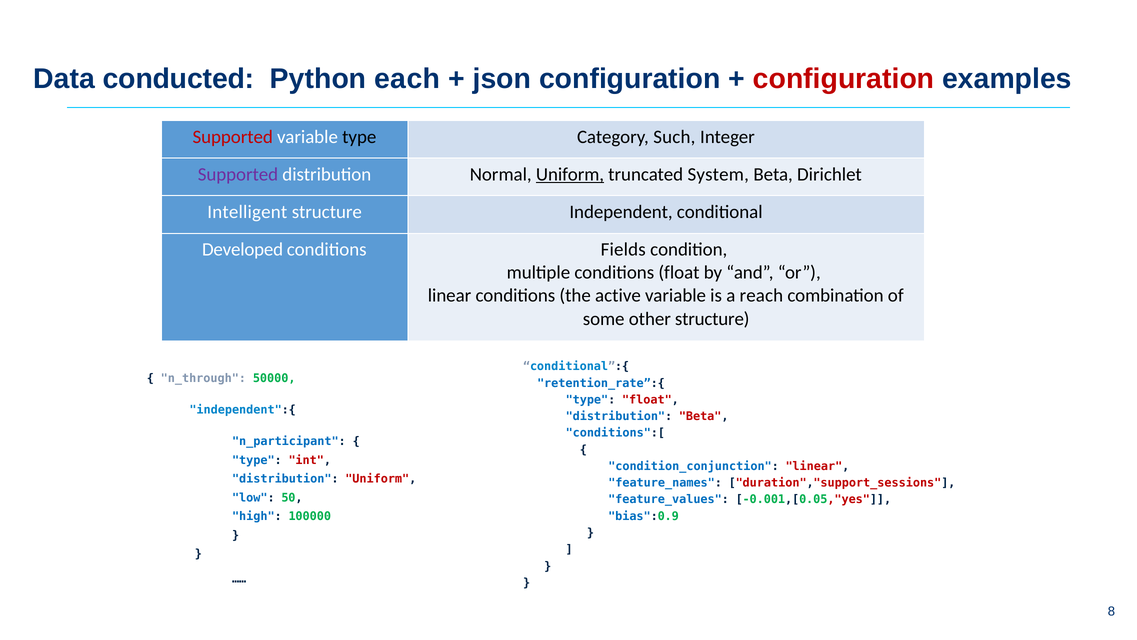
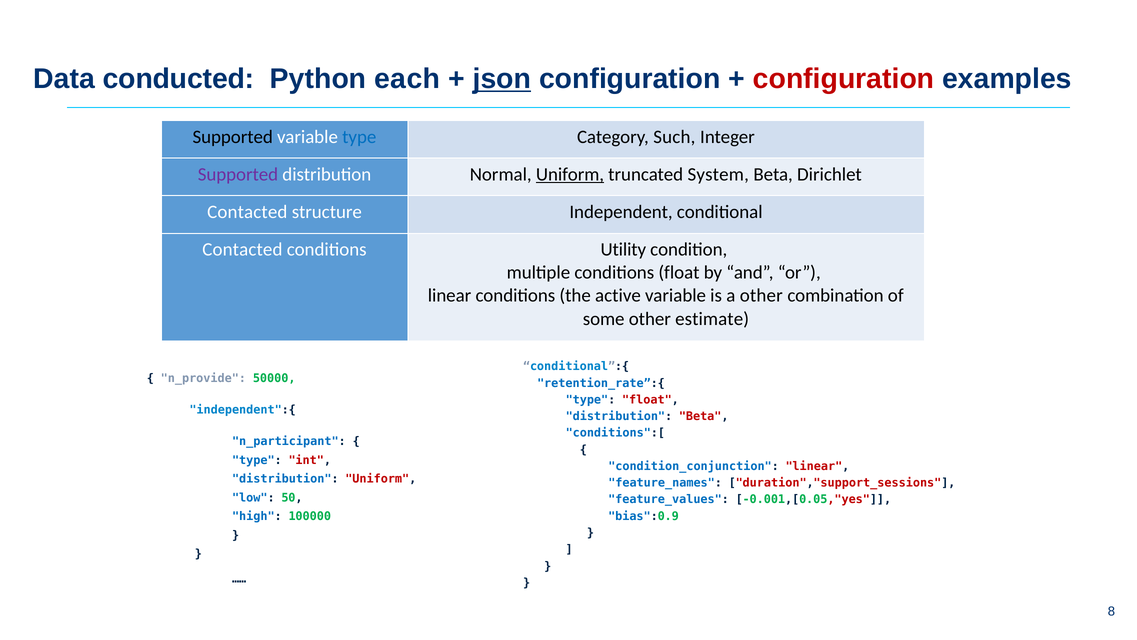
json underline: none -> present (502, 79)
Supported colour: red -> black (233, 137)
type colour: black -> blue (359, 137)
Intelligent: Intelligent -> Contacted (247, 212)
Developed: Developed -> Contacted (242, 249)
Fields: Fields -> Utility (623, 249)
a reach: reach -> other (761, 296)
other structure: structure -> estimate (712, 319)
n_through: n_through -> n_provide (203, 378)
